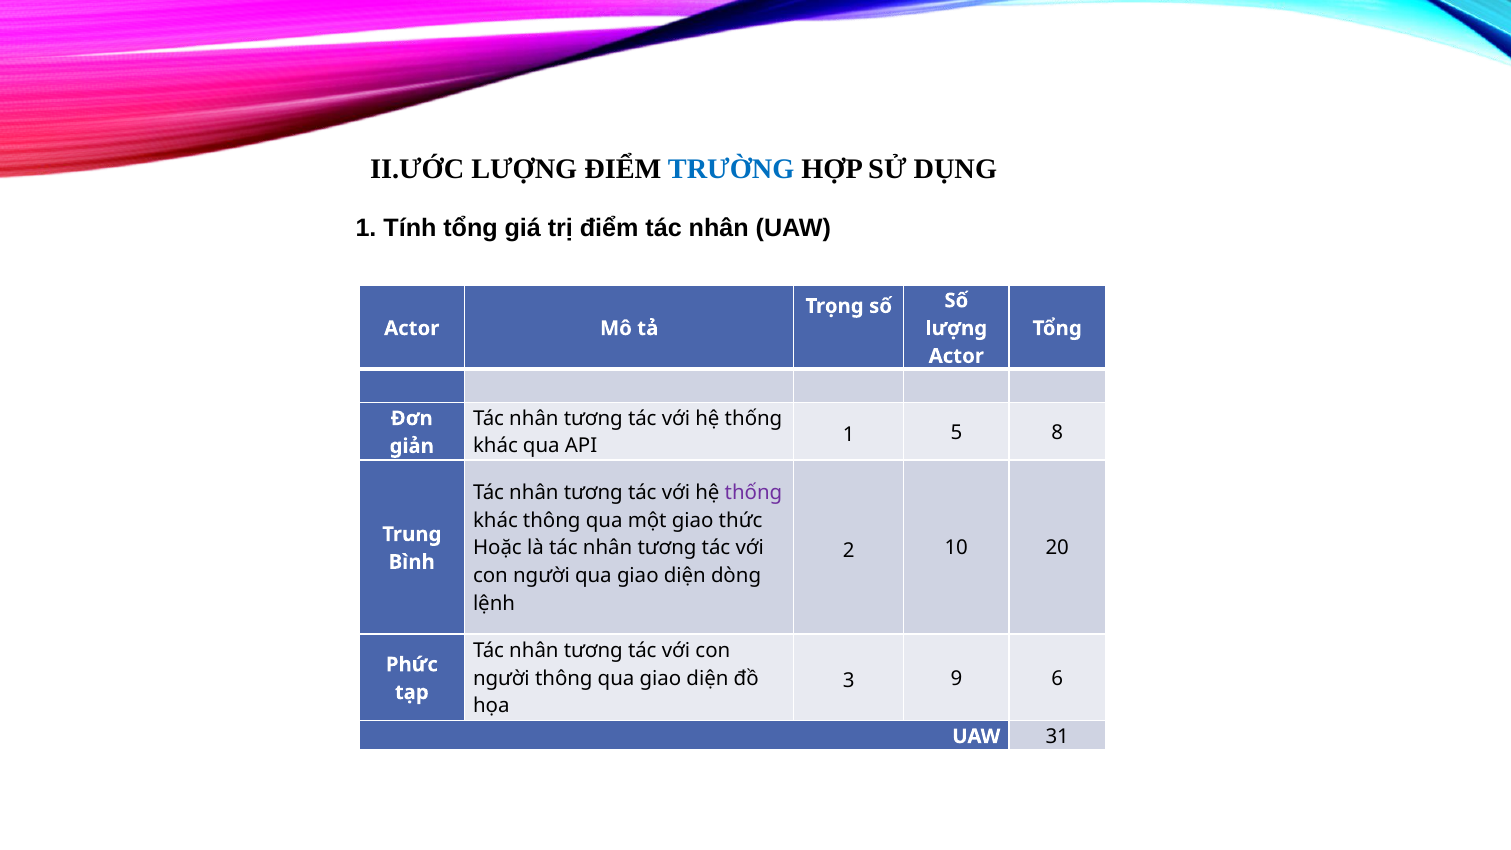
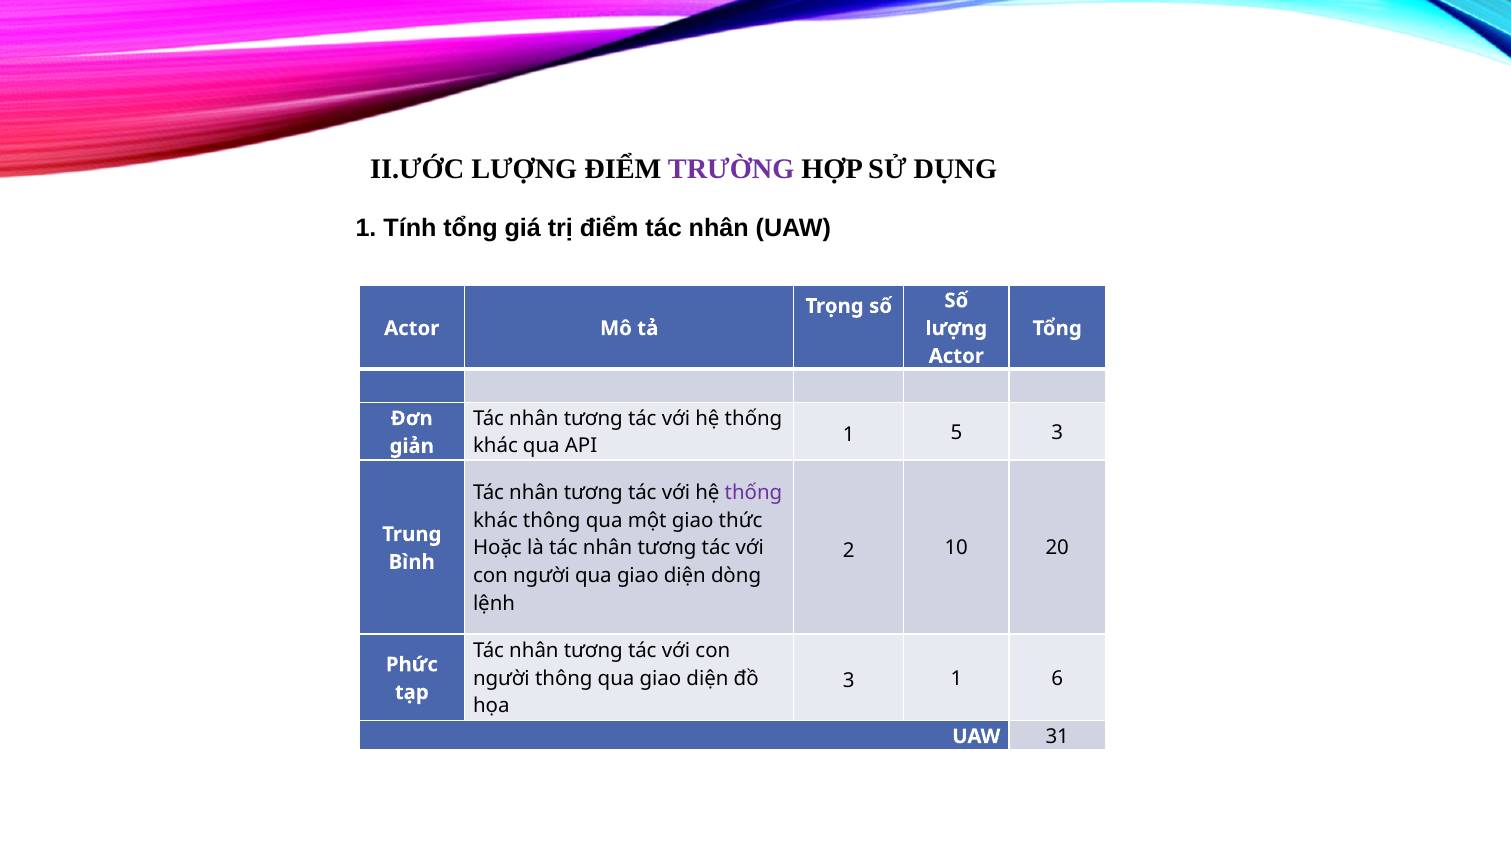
TRƯỜNG colour: blue -> purple (731, 169)
5 8: 8 -> 3 (1057, 432)
3 9: 9 -> 1 (956, 678)
